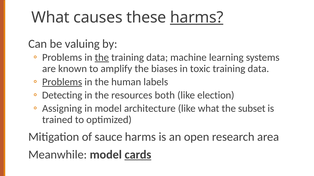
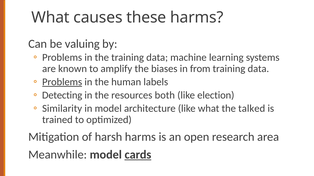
harms underline: present -> none (197, 18)
the underline: present -> none (102, 58)
toxic: toxic -> from (200, 69)
Assigning: Assigning -> Similarity (62, 109)
subset: subset -> talked (252, 109)
sauce: sauce -> harsh (108, 137)
